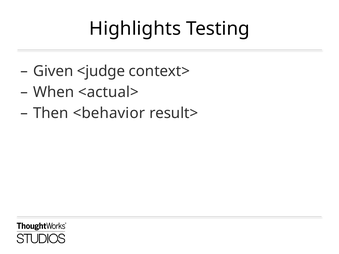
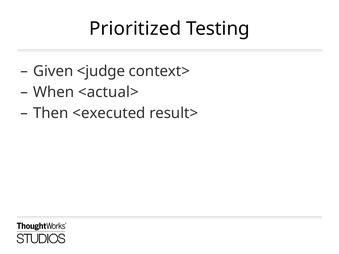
Highlights: Highlights -> Prioritized (135, 29)
<behavior: <behavior -> <executed (109, 113)
